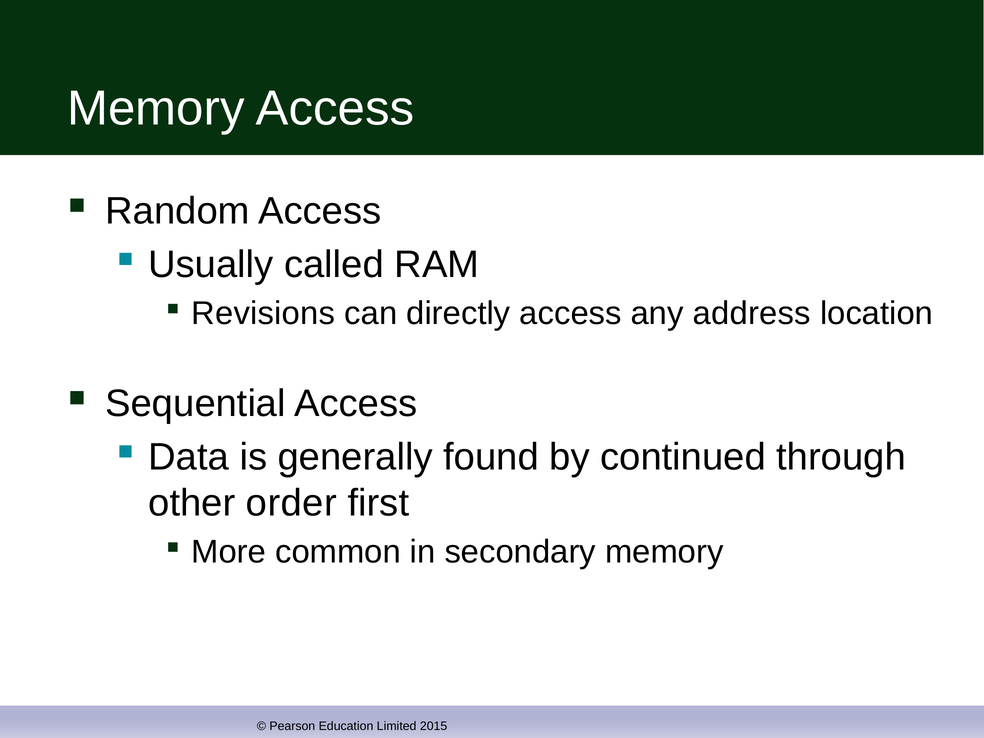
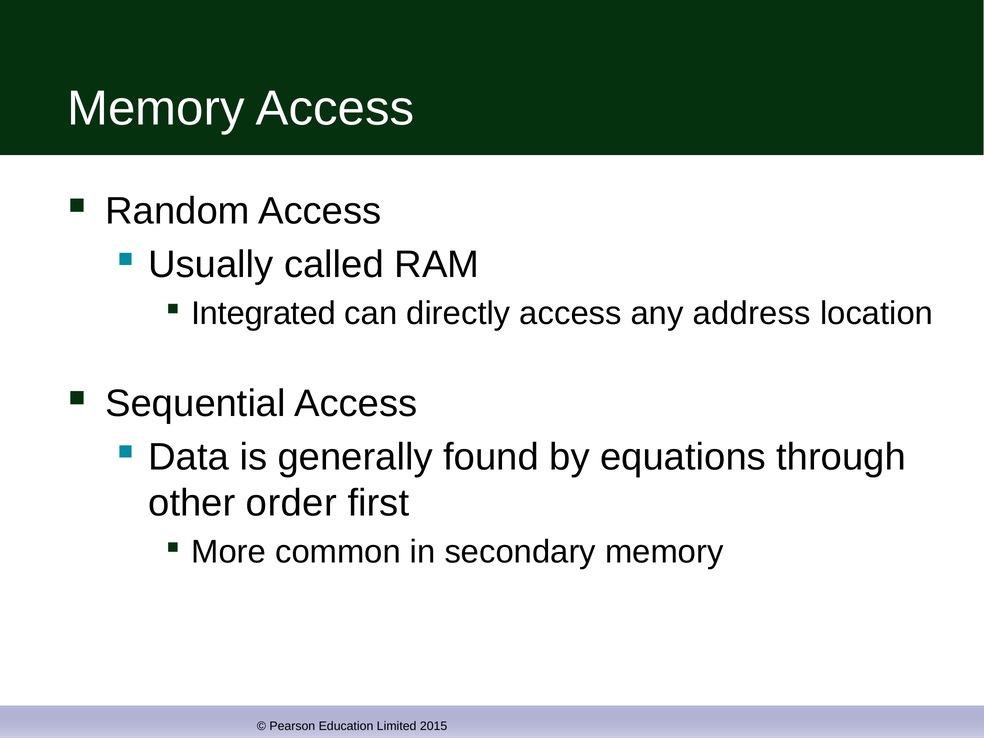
Revisions: Revisions -> Integrated (264, 313)
continued: continued -> equations (683, 457)
